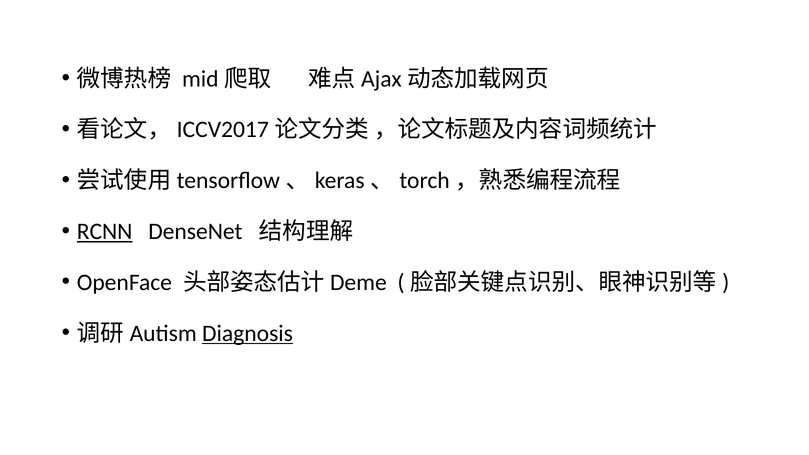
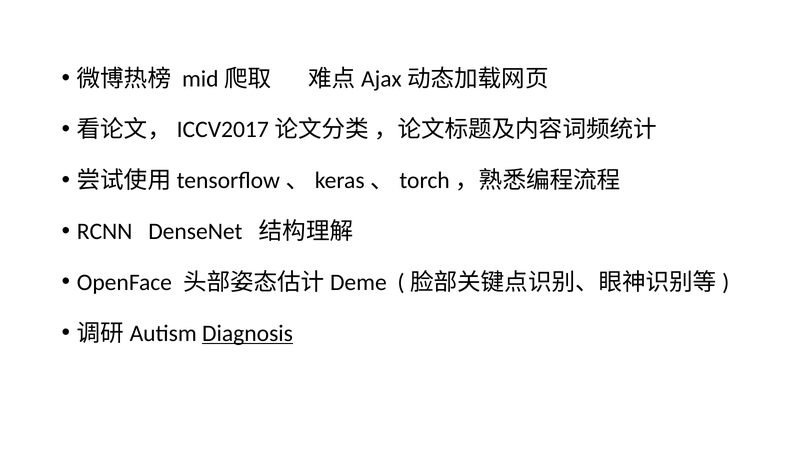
RCNN underline: present -> none (105, 232)
